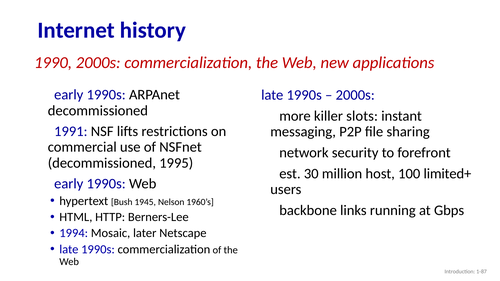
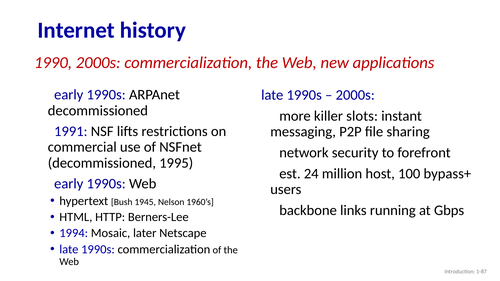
30: 30 -> 24 (311, 174)
limited+: limited+ -> bypass+ (447, 174)
